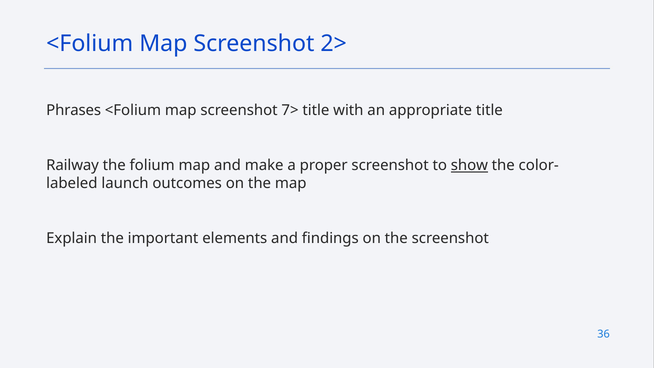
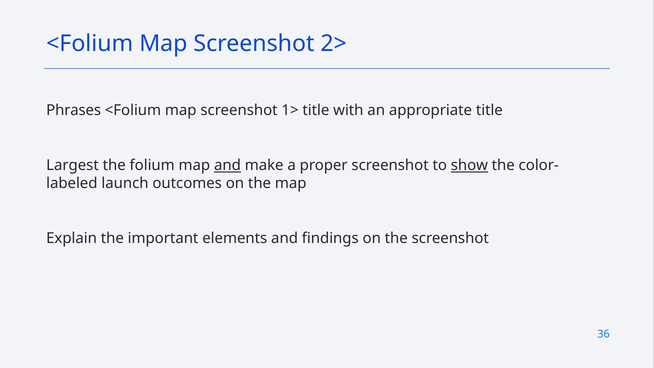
7>: 7> -> 1> (290, 110)
Railway: Railway -> Largest (72, 165)
and underline: none -> present (228, 165)
